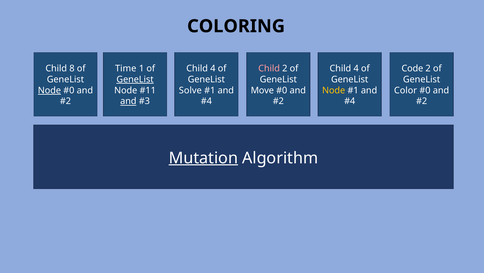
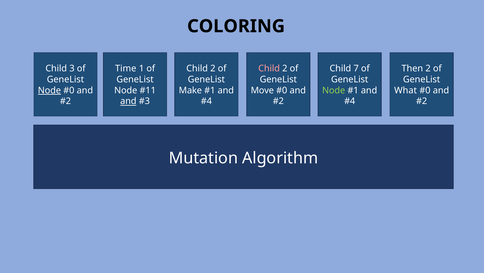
8: 8 -> 3 (72, 68)
4: 4 -> 2 (213, 68)
4: 4 -> 7 (356, 68)
Code: Code -> Then (412, 68)
GeneList underline: present -> none (135, 79)
Solve: Solve -> Make (190, 90)
Node colour: yellow -> light green (334, 90)
Color: Color -> What (406, 90)
Mutation underline: present -> none (203, 158)
